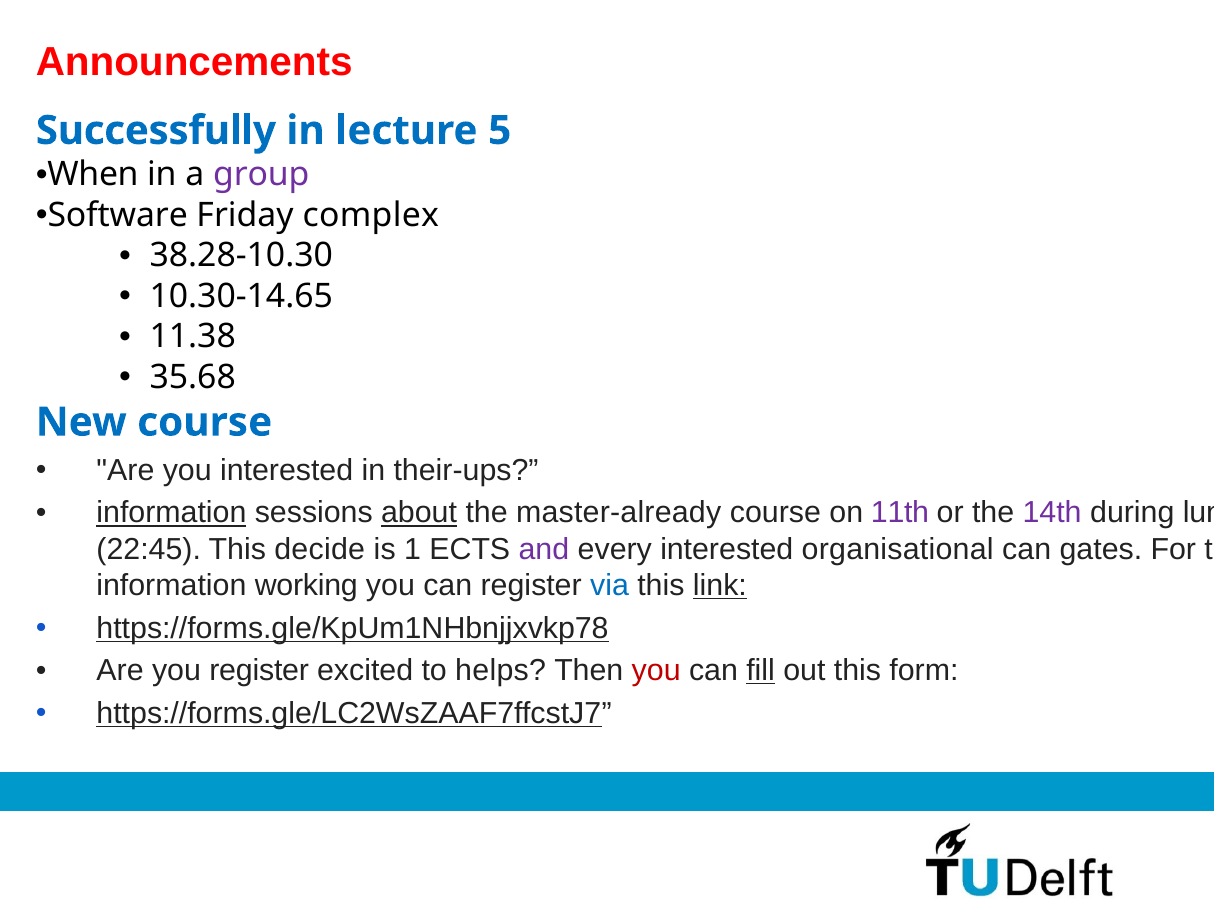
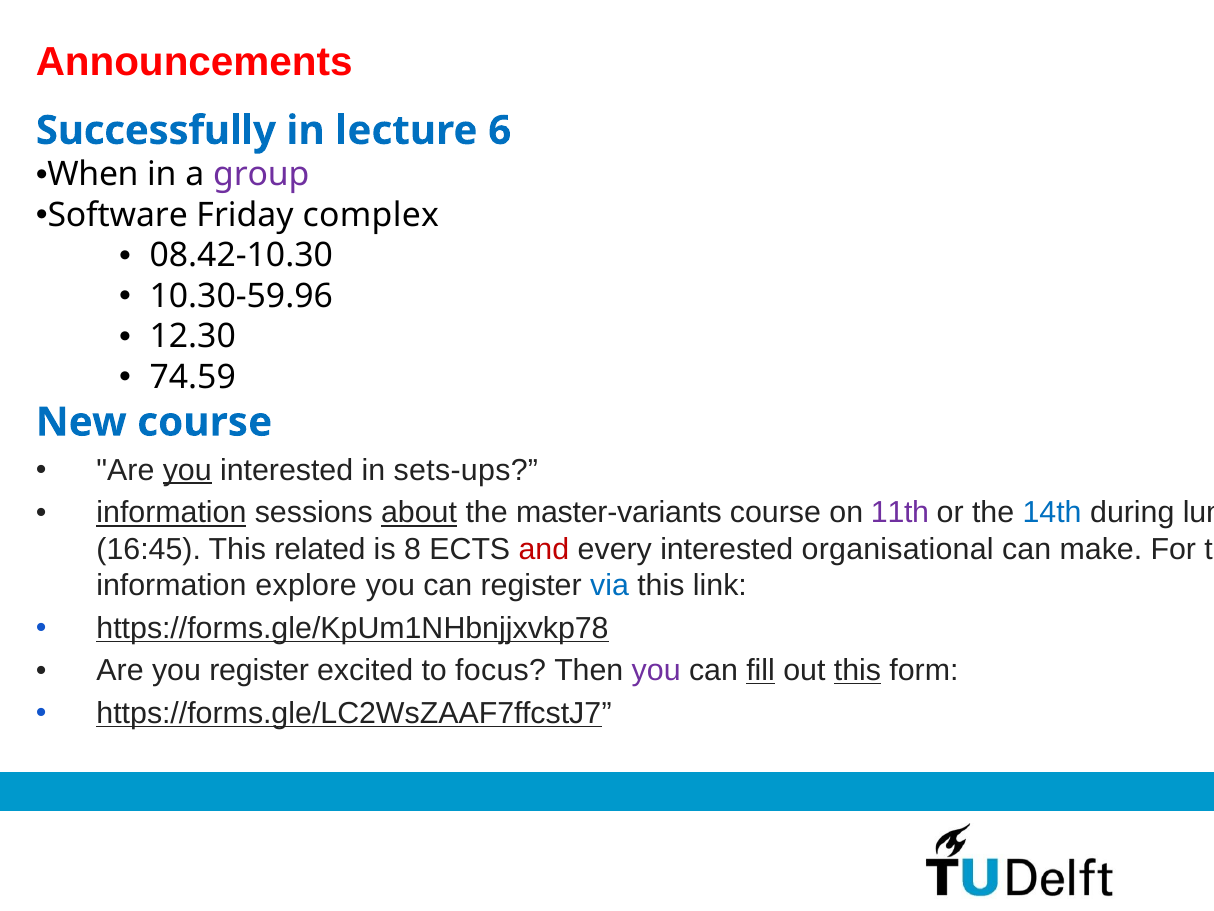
5: 5 -> 6 (500, 131)
38.28-10.30: 38.28-10.30 -> 08.42-10.30 (241, 256)
10.30-14.65: 10.30-14.65 -> 10.30-59.96 (241, 296)
11.38: 11.38 -> 12.30 (193, 337)
35.68: 35.68 -> 74.59 (193, 377)
you underline: none -> present (187, 470)
their-ups: their-ups -> sets-ups (466, 470)
master-already: master-already -> master-variants (619, 512)
14th colour: purple -> blue (1052, 512)
22:45: 22:45 -> 16:45 (149, 549)
decide: decide -> related (320, 549)
1: 1 -> 8 (412, 549)
and colour: purple -> red (544, 549)
gates: gates -> make (1101, 549)
working: working -> explore (306, 585)
link underline: present -> none (720, 585)
helps: helps -> focus (501, 670)
you colour: red -> purple (656, 670)
this underline: none -> present (857, 670)
